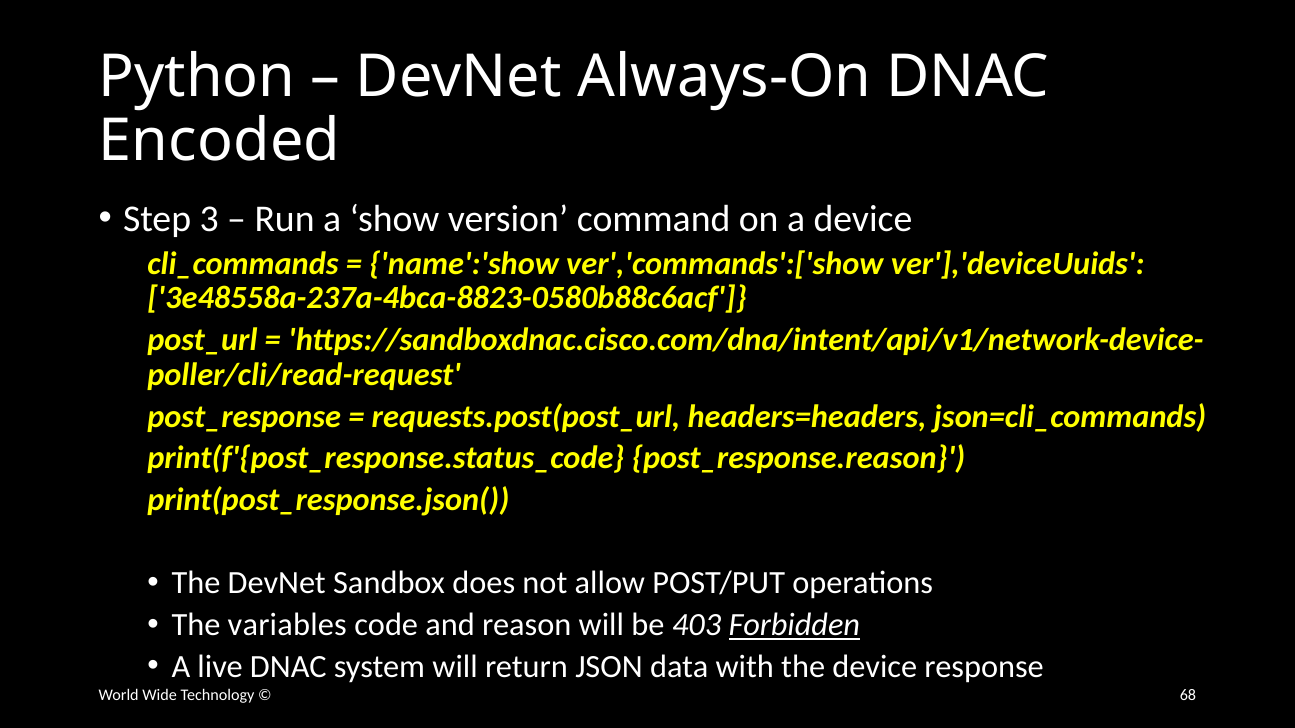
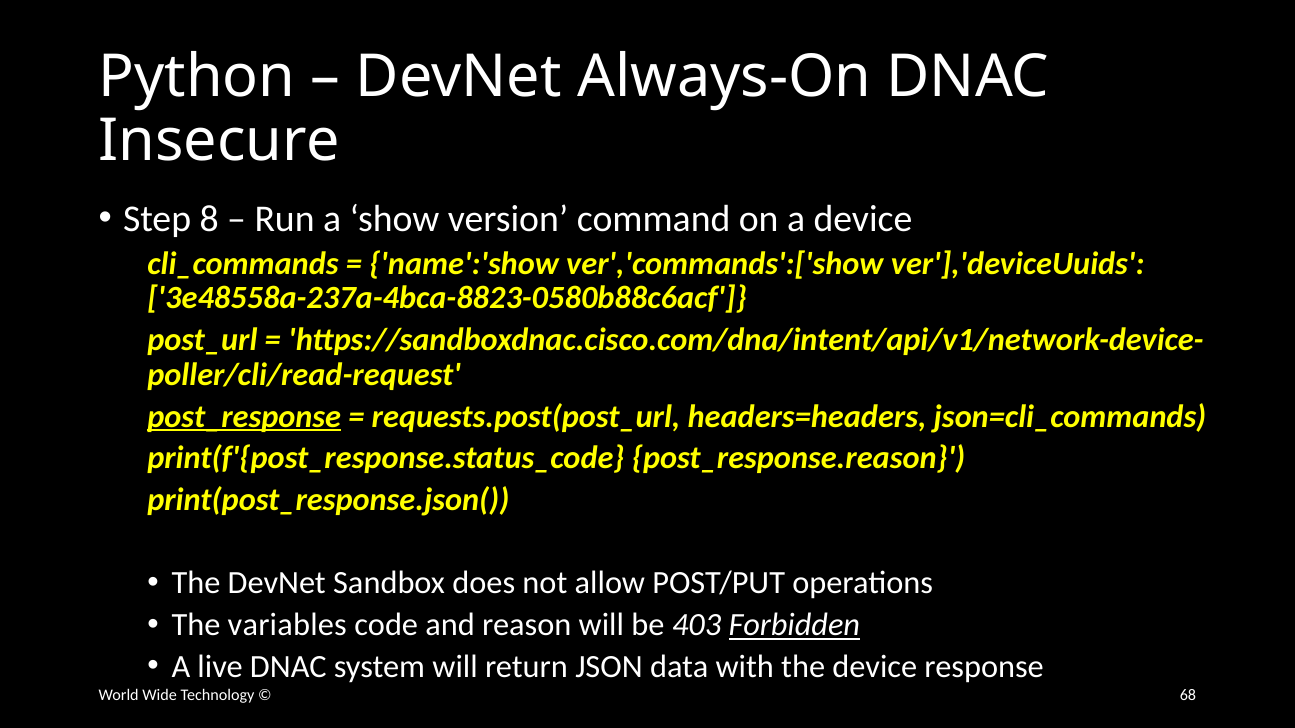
Encoded: Encoded -> Insecure (220, 141)
3: 3 -> 8 (209, 219)
post_response underline: none -> present (244, 417)
